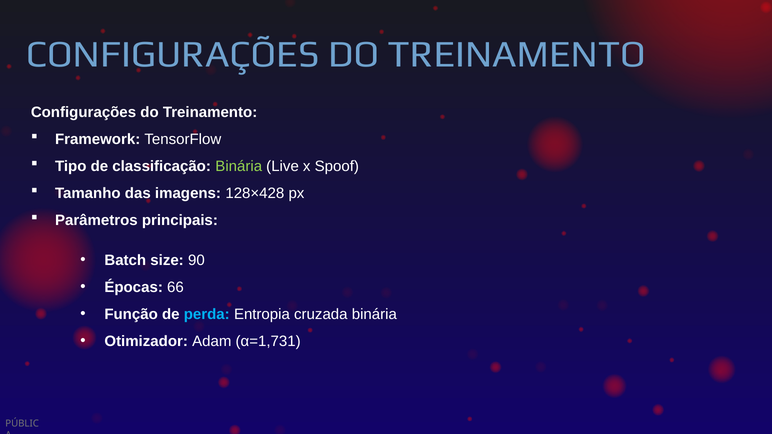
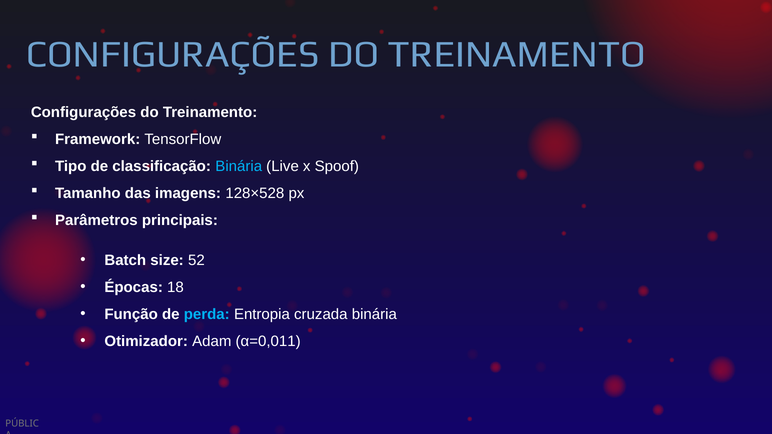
Binária colour: light green -> light blue (239, 166)
128×428: 128×428 -> 128×528 (255, 193)
90: 90 -> 52 (196, 260)
66: 66 -> 18 (175, 287)
α=1,731: α=1,731 -> α=0,011 (268, 341)
